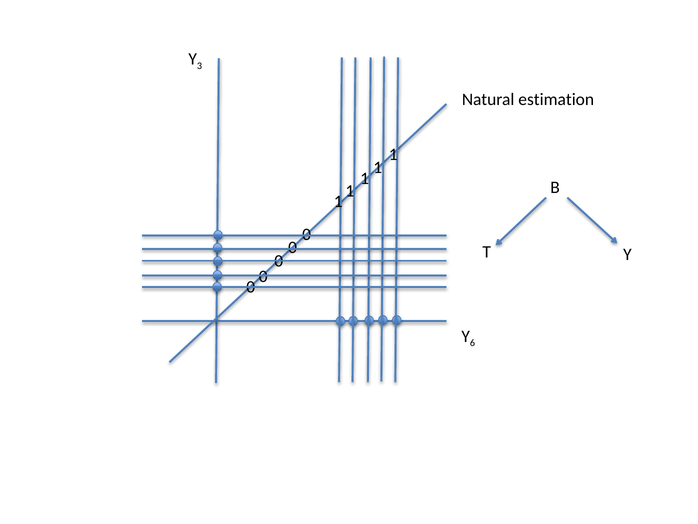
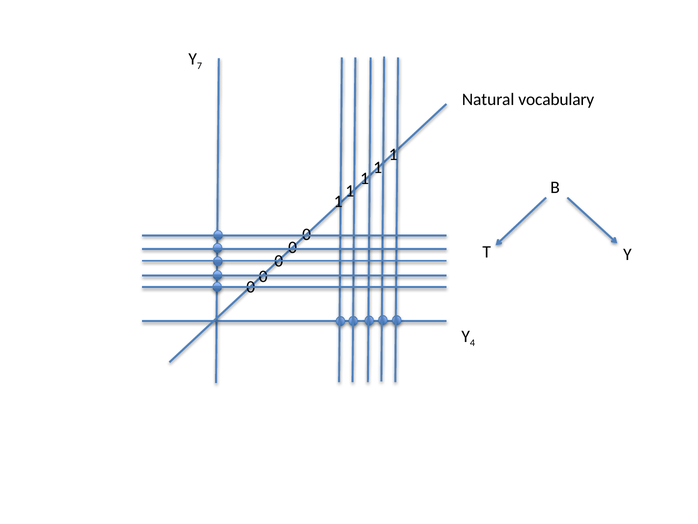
3: 3 -> 7 (199, 66)
estimation: estimation -> vocabulary (556, 99)
6: 6 -> 4 (472, 343)
